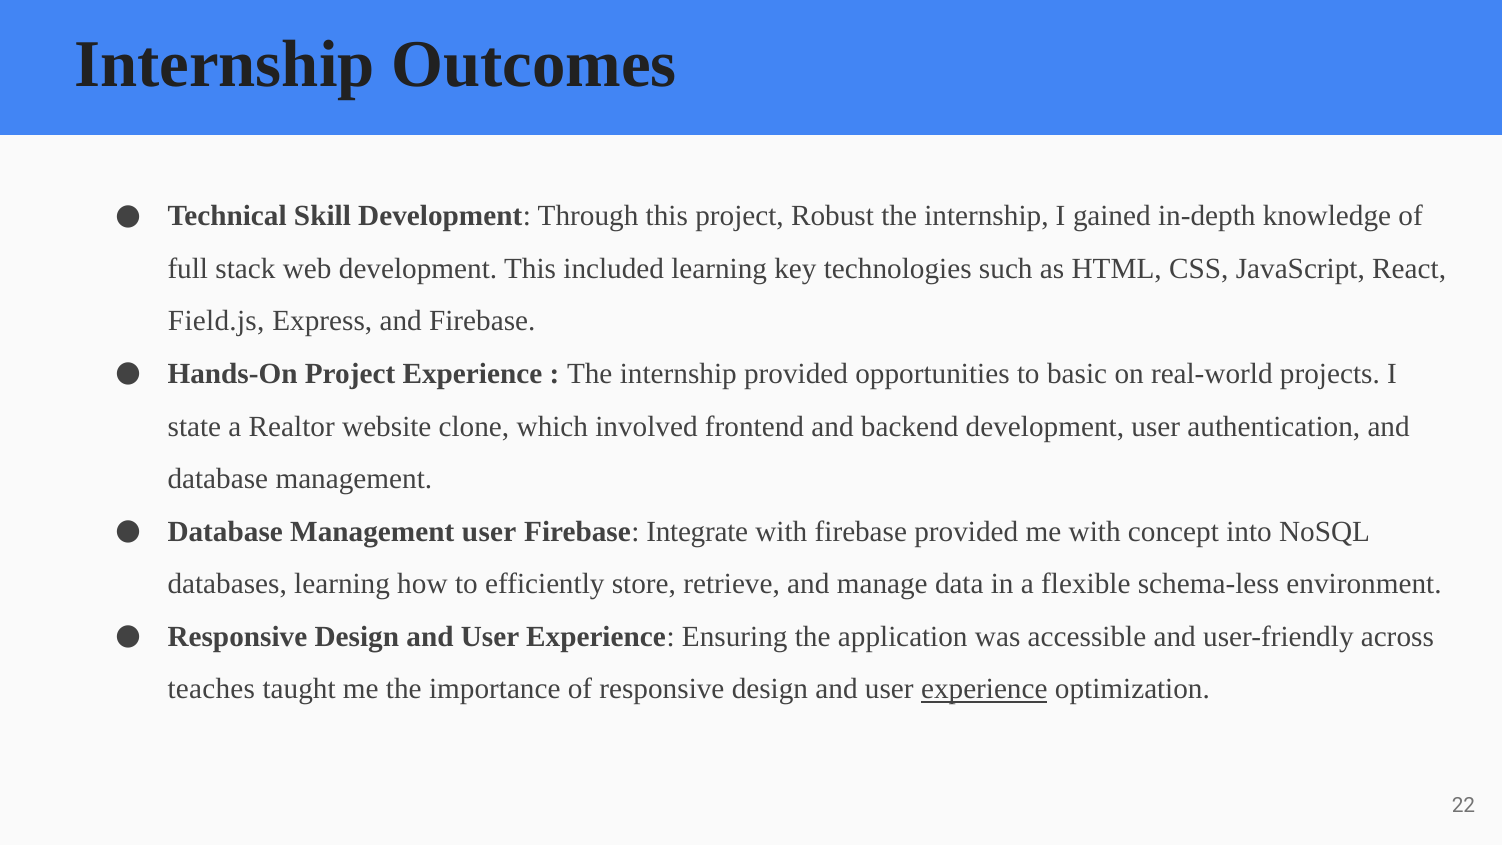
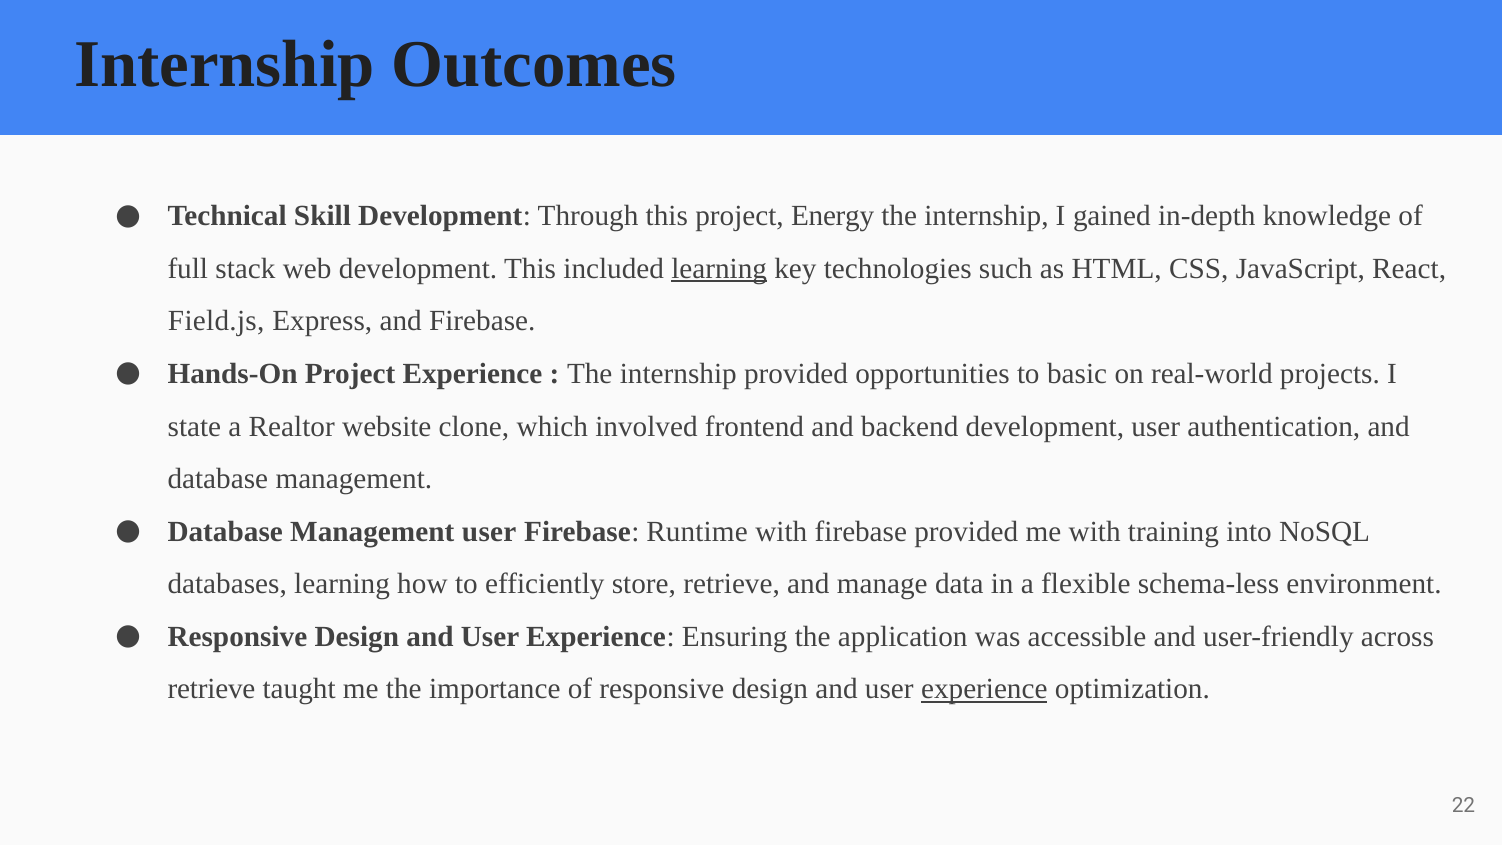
Robust: Robust -> Energy (833, 216)
learning underline: none -> present (719, 269)
Integrate: Integrate -> Runtime (697, 531)
concept: concept -> training (1173, 531)
teaches: teaches -> retrieve (212, 689)
